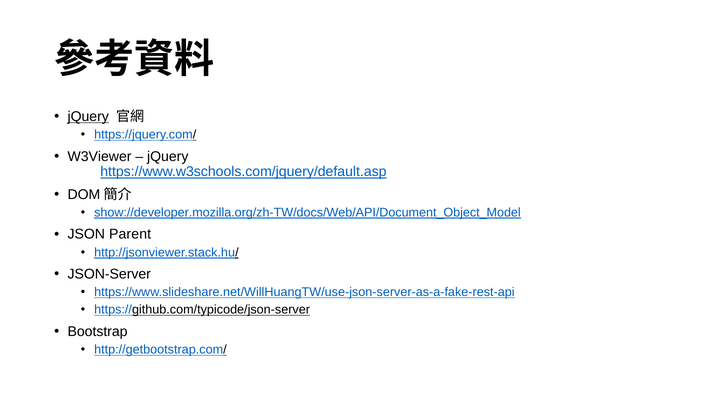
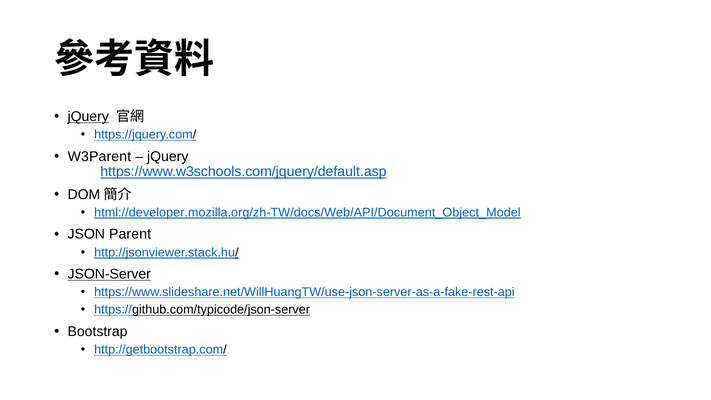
W3Viewer: W3Viewer -> W3Parent (99, 157)
show://developer.mozilla.org/zh-TW/docs/Web/API/Document_Object_Model: show://developer.mozilla.org/zh-TW/docs/Web/API/Document_Object_Model -> html://developer.mozilla.org/zh-TW/docs/Web/API/Document_Object_Model (307, 212)
JSON-Server underline: none -> present (109, 274)
